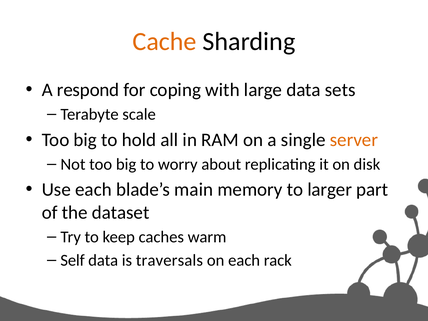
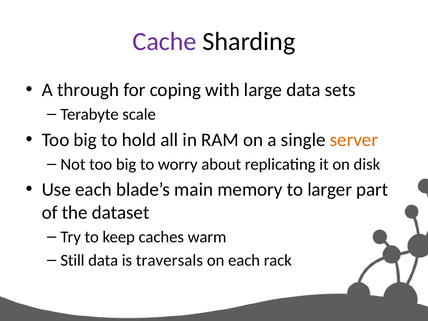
Cache colour: orange -> purple (165, 41)
respond: respond -> through (88, 90)
Self: Self -> Still (72, 260)
